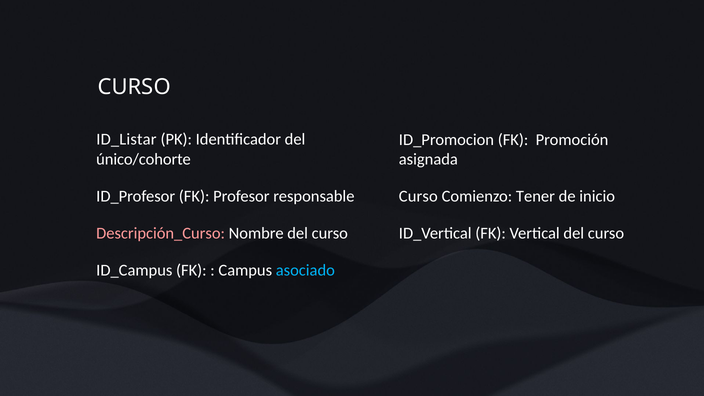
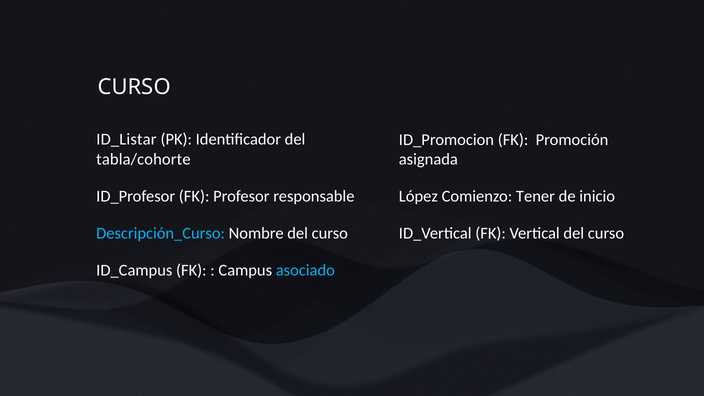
único/cohorte: único/cohorte -> tabla/cohorte (143, 159)
Curso: Curso -> López (418, 196)
Descripción_Curso colour: pink -> light blue (161, 233)
